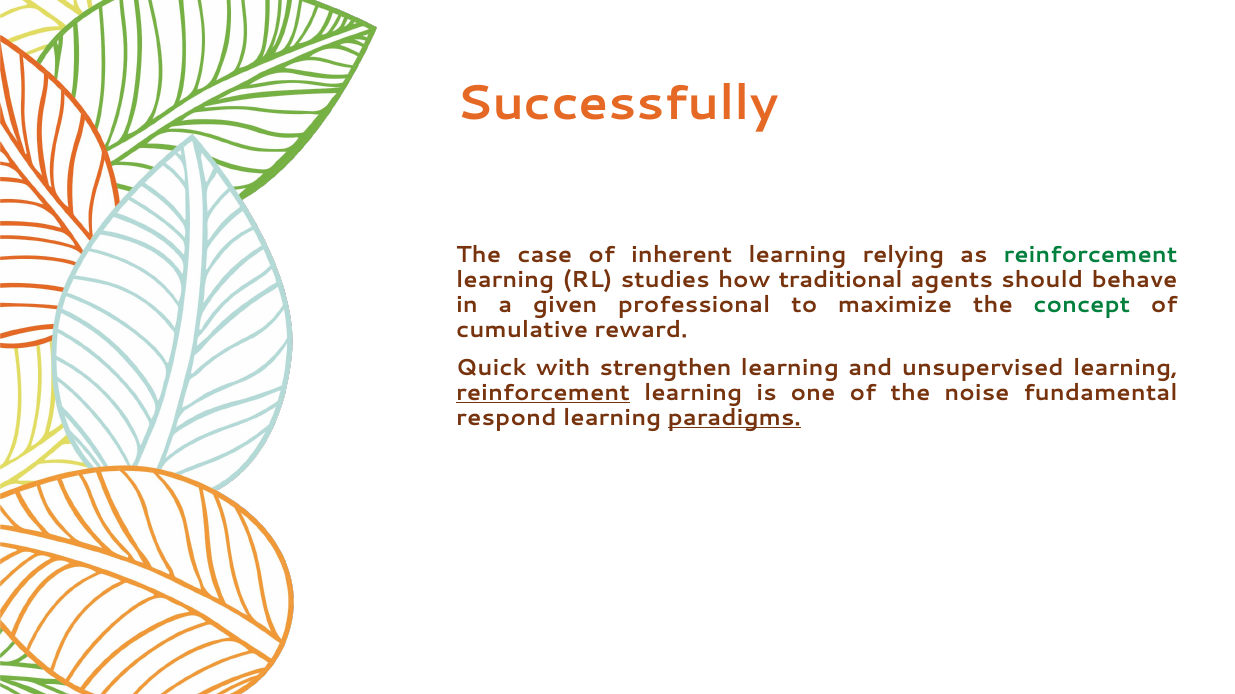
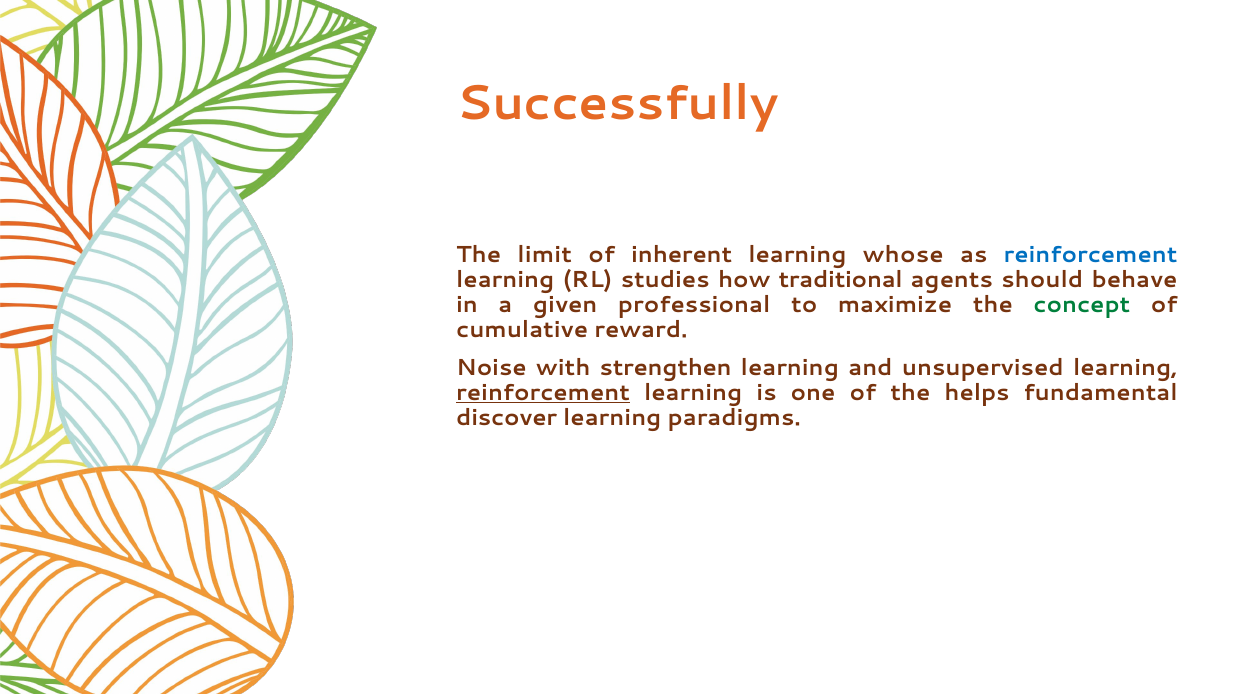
case: case -> limit (545, 255)
relying: relying -> whose (903, 255)
reinforcement colour: green -> blue (1091, 255)
Quick: Quick -> Noise (491, 368)
noise: noise -> helps (977, 393)
respond: respond -> discover (507, 418)
paradigms underline: present -> none (734, 418)
